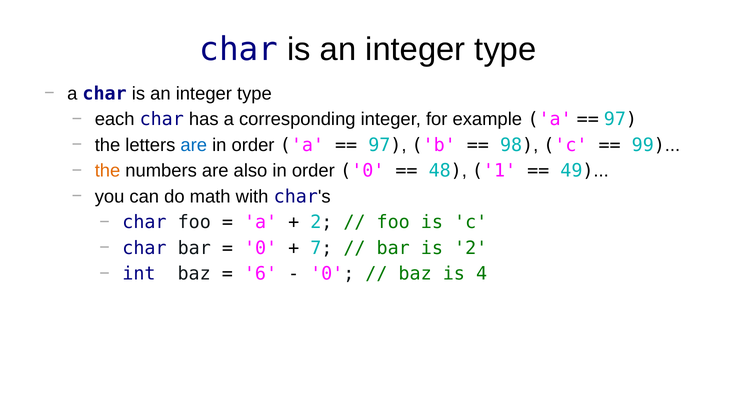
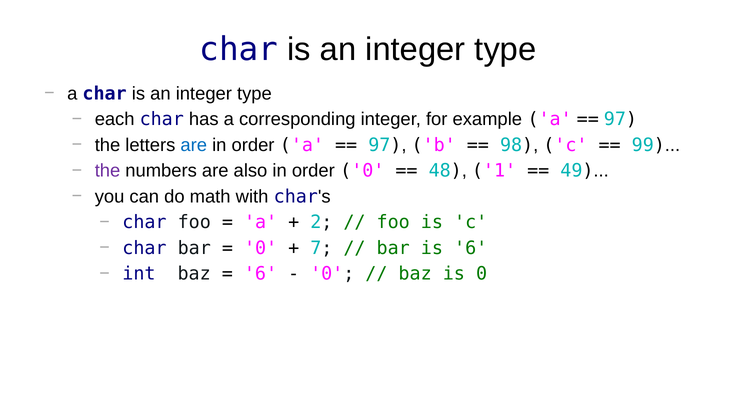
the colour: orange -> purple (108, 171)
is 2: 2 -> 6 (471, 248)
is 4: 4 -> 0 (482, 274)
